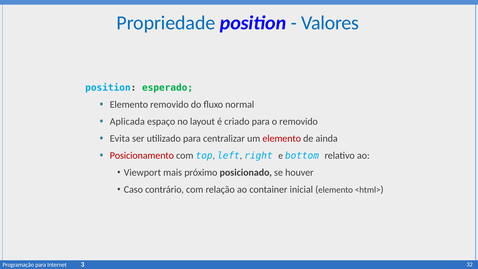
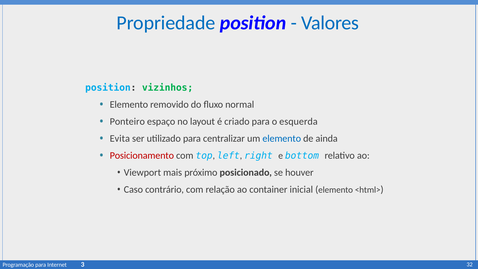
esperado: esperado -> vizinhos (168, 88)
Aplicada: Aplicada -> Ponteiro (127, 121)
o removido: removido -> esquerda (298, 121)
elemento colour: red -> blue (282, 138)
